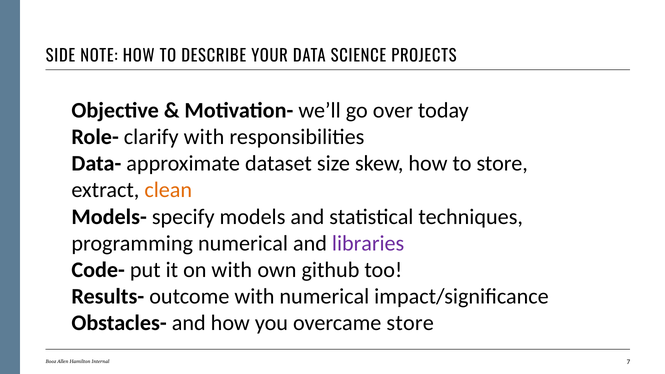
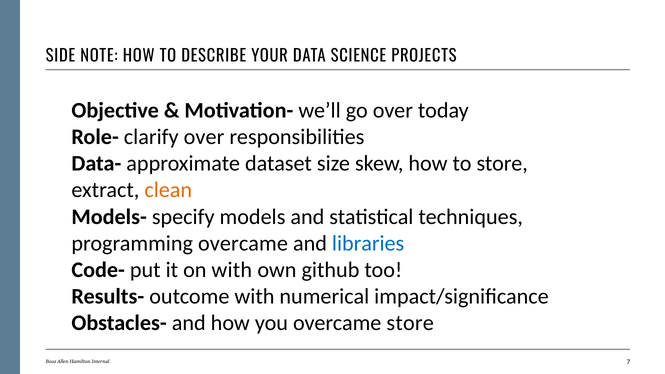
clarify with: with -> over (204, 137)
programming numerical: numerical -> overcame (243, 243)
libraries colour: purple -> blue (368, 243)
